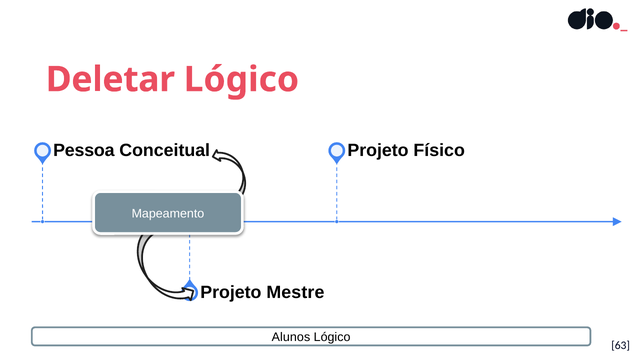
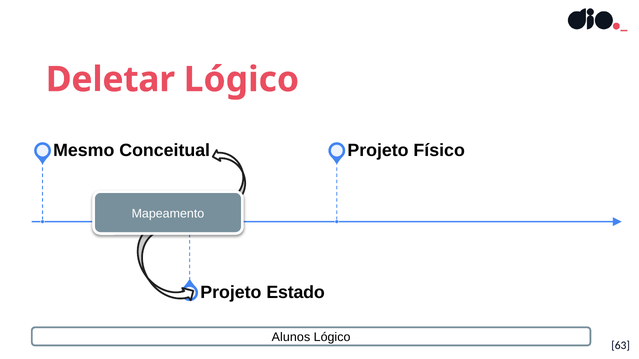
Pessoa: Pessoa -> Mesmo (84, 151)
Mestre: Mestre -> Estado (296, 293)
